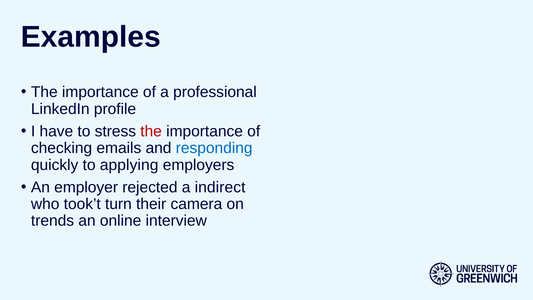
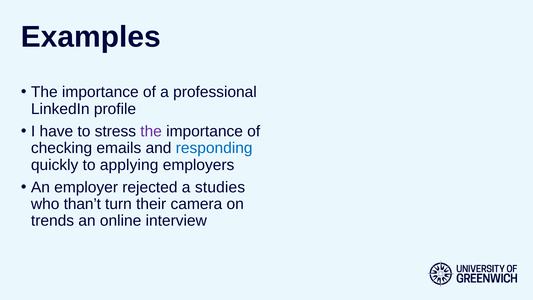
the colour: red -> purple (151, 131)
indirect: indirect -> studies (220, 187)
took’t: took’t -> than’t (82, 204)
